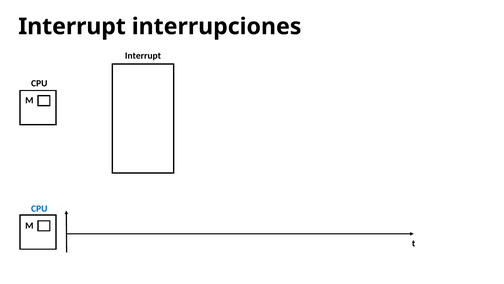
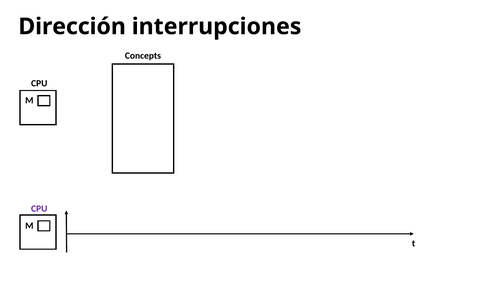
Interrupt: Interrupt -> Dirección (72, 27)
Interrupt: Interrupt -> Concepts (143, 56)
CPU colour: blue -> purple (39, 208)
